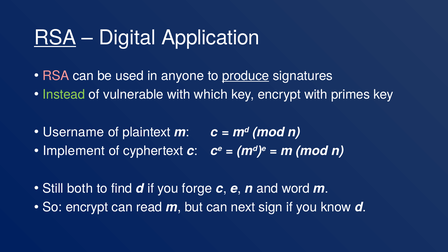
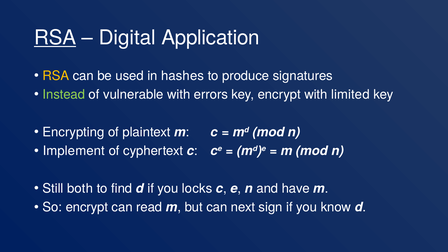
RSA colour: pink -> yellow (56, 76)
anyone: anyone -> hashes (183, 76)
produce underline: present -> none (246, 76)
which: which -> errors (211, 95)
primes: primes -> limited (350, 95)
Username: Username -> Encrypting (73, 132)
forge: forge -> locks (197, 188)
word: word -> have (296, 188)
